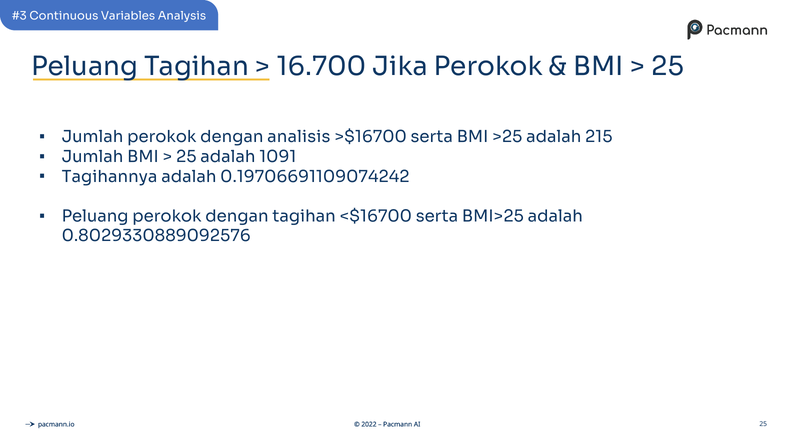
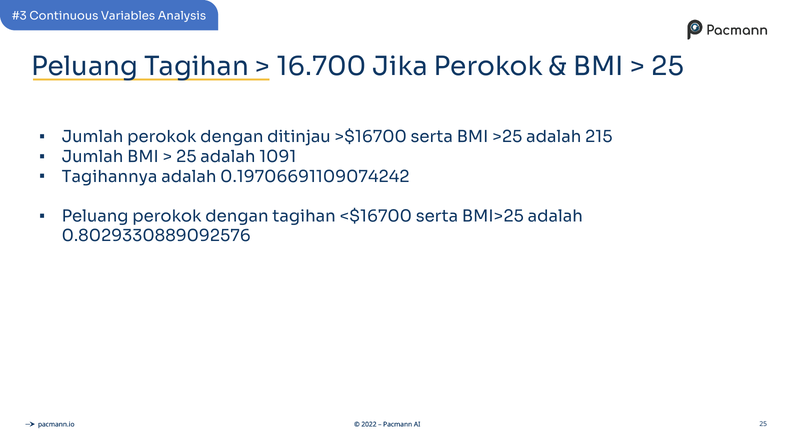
analisis: analisis -> ditinjau (299, 137)
